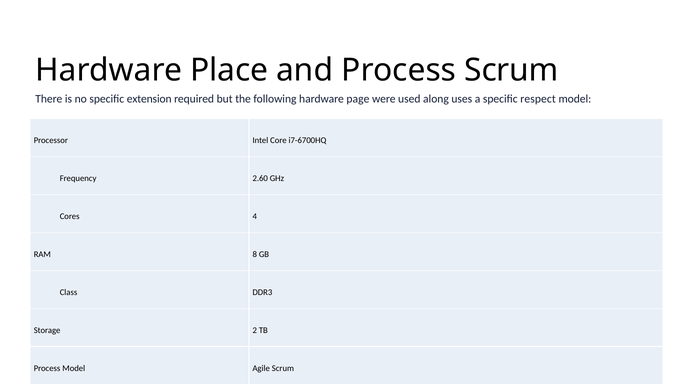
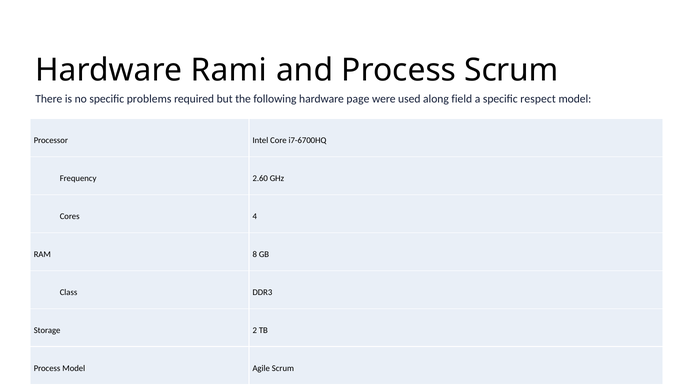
Place: Place -> Rami (229, 70)
extension: extension -> problems (149, 99)
uses: uses -> field (462, 99)
